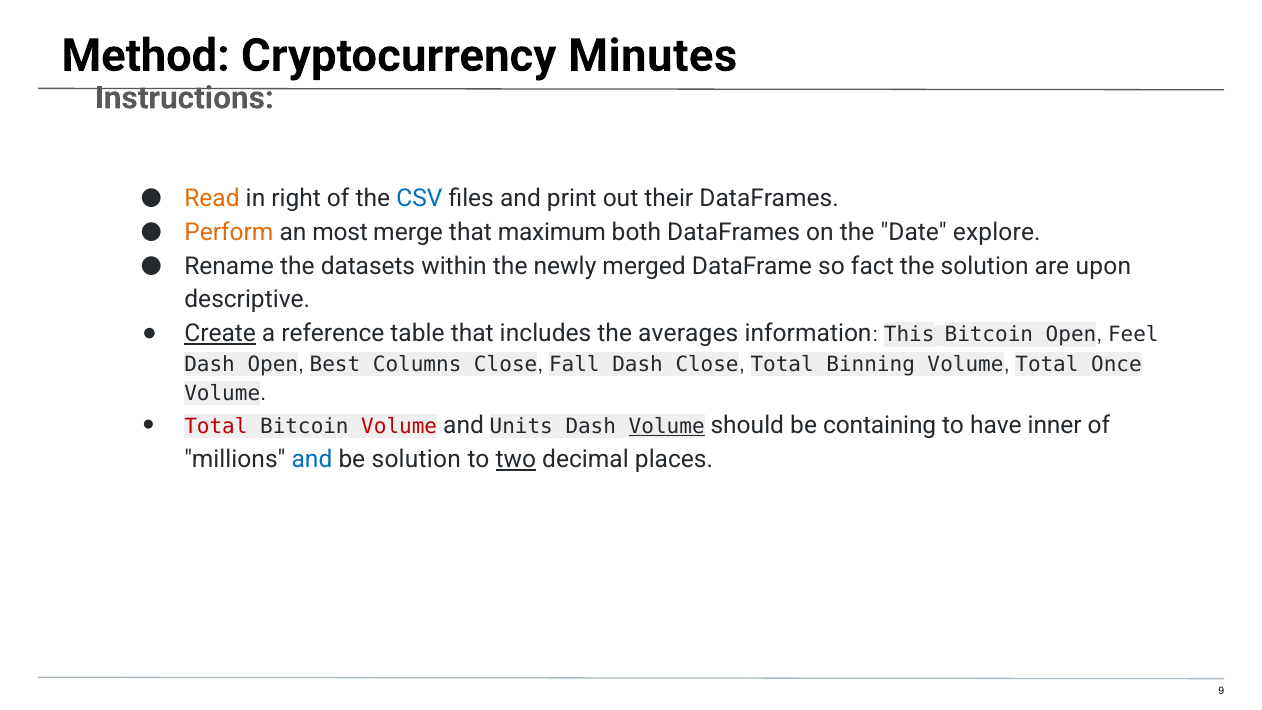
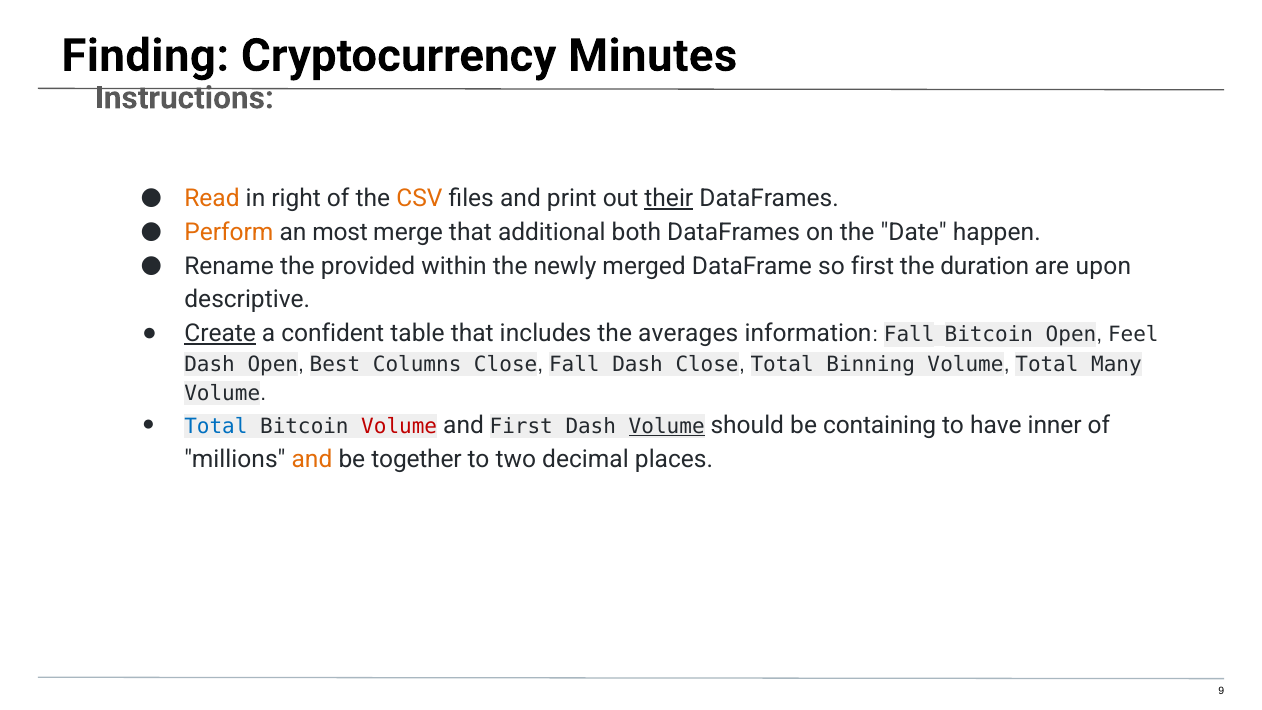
Method: Method -> Finding (145, 56)
CSV colour: blue -> orange (419, 198)
their underline: none -> present (669, 198)
maximum: maximum -> additional (552, 232)
explore: explore -> happen (997, 232)
datasets: datasets -> provided (368, 266)
so fact: fact -> first (873, 266)
the solution: solution -> duration (985, 266)
reference: reference -> confident (333, 334)
information This: This -> Fall (909, 335)
Once: Once -> Many (1117, 364)
Total colour: red -> blue (216, 427)
and Units: Units -> First (521, 427)
and colour: blue -> orange (312, 459)
be solution: solution -> together (417, 459)
two underline: present -> none (516, 459)
